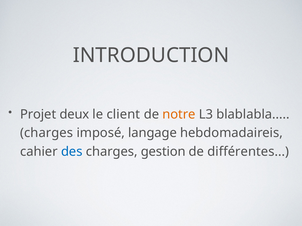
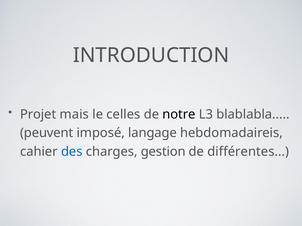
deux: deux -> mais (74, 114)
client: client -> celles (123, 114)
notre colour: orange -> black (179, 114)
charges: charges -> peuvent (47, 133)
